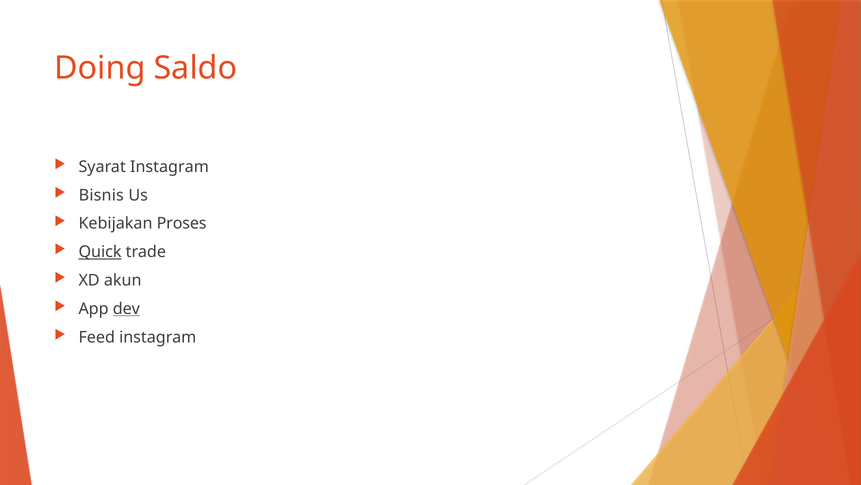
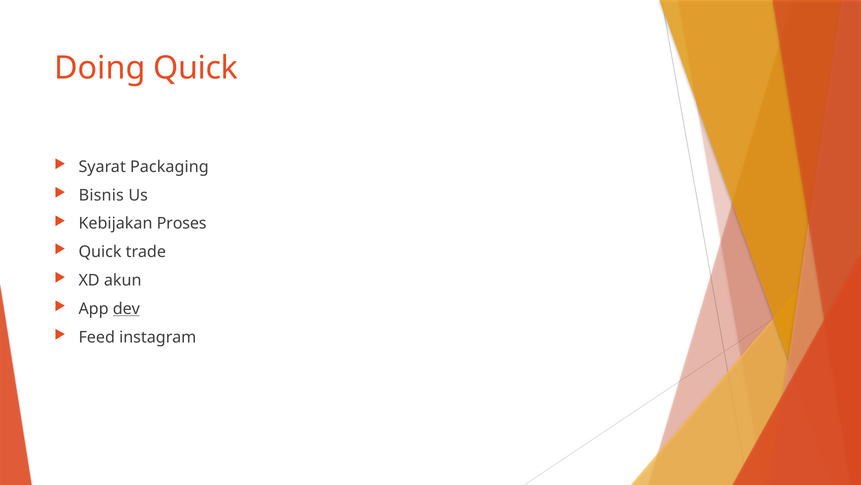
Doing Saldo: Saldo -> Quick (196, 68)
Syarat Instagram: Instagram -> Packaging (169, 167)
Quick underline: present -> none (100, 252)
